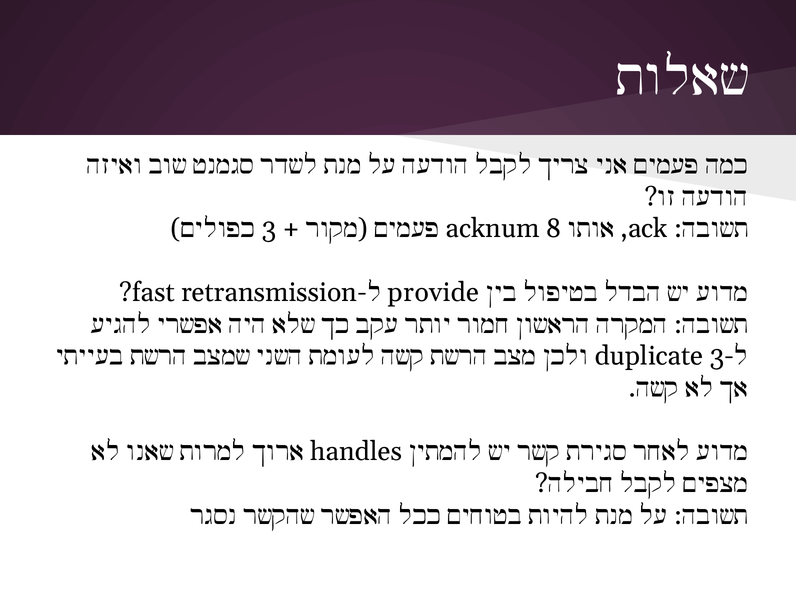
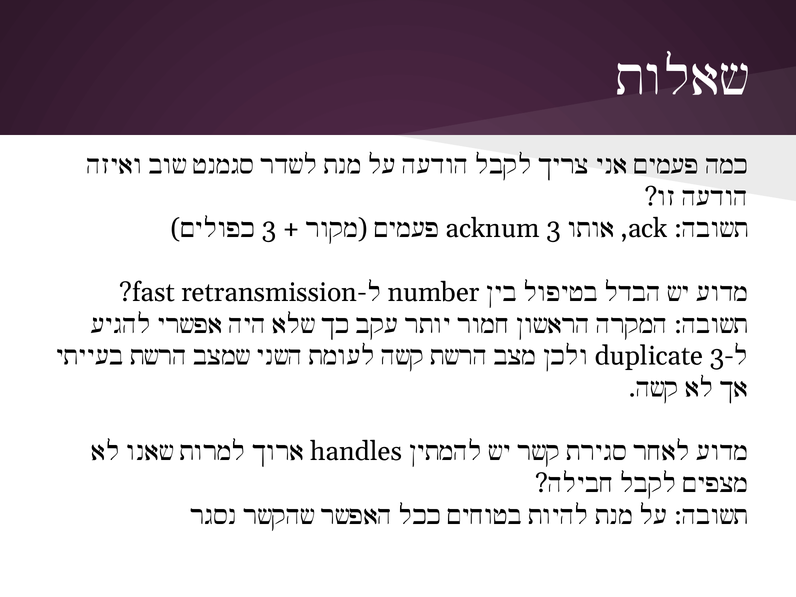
acknum 8: 8 -> 3 (553, 229)
provide: provide -> number (434, 292)
